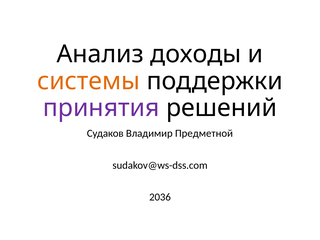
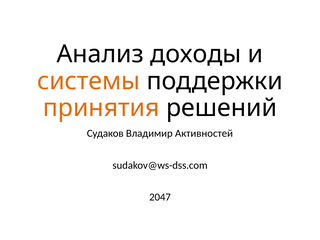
принятия colour: purple -> orange (101, 108)
Предметной: Предметной -> Активностей (204, 133)
2036: 2036 -> 2047 (160, 197)
